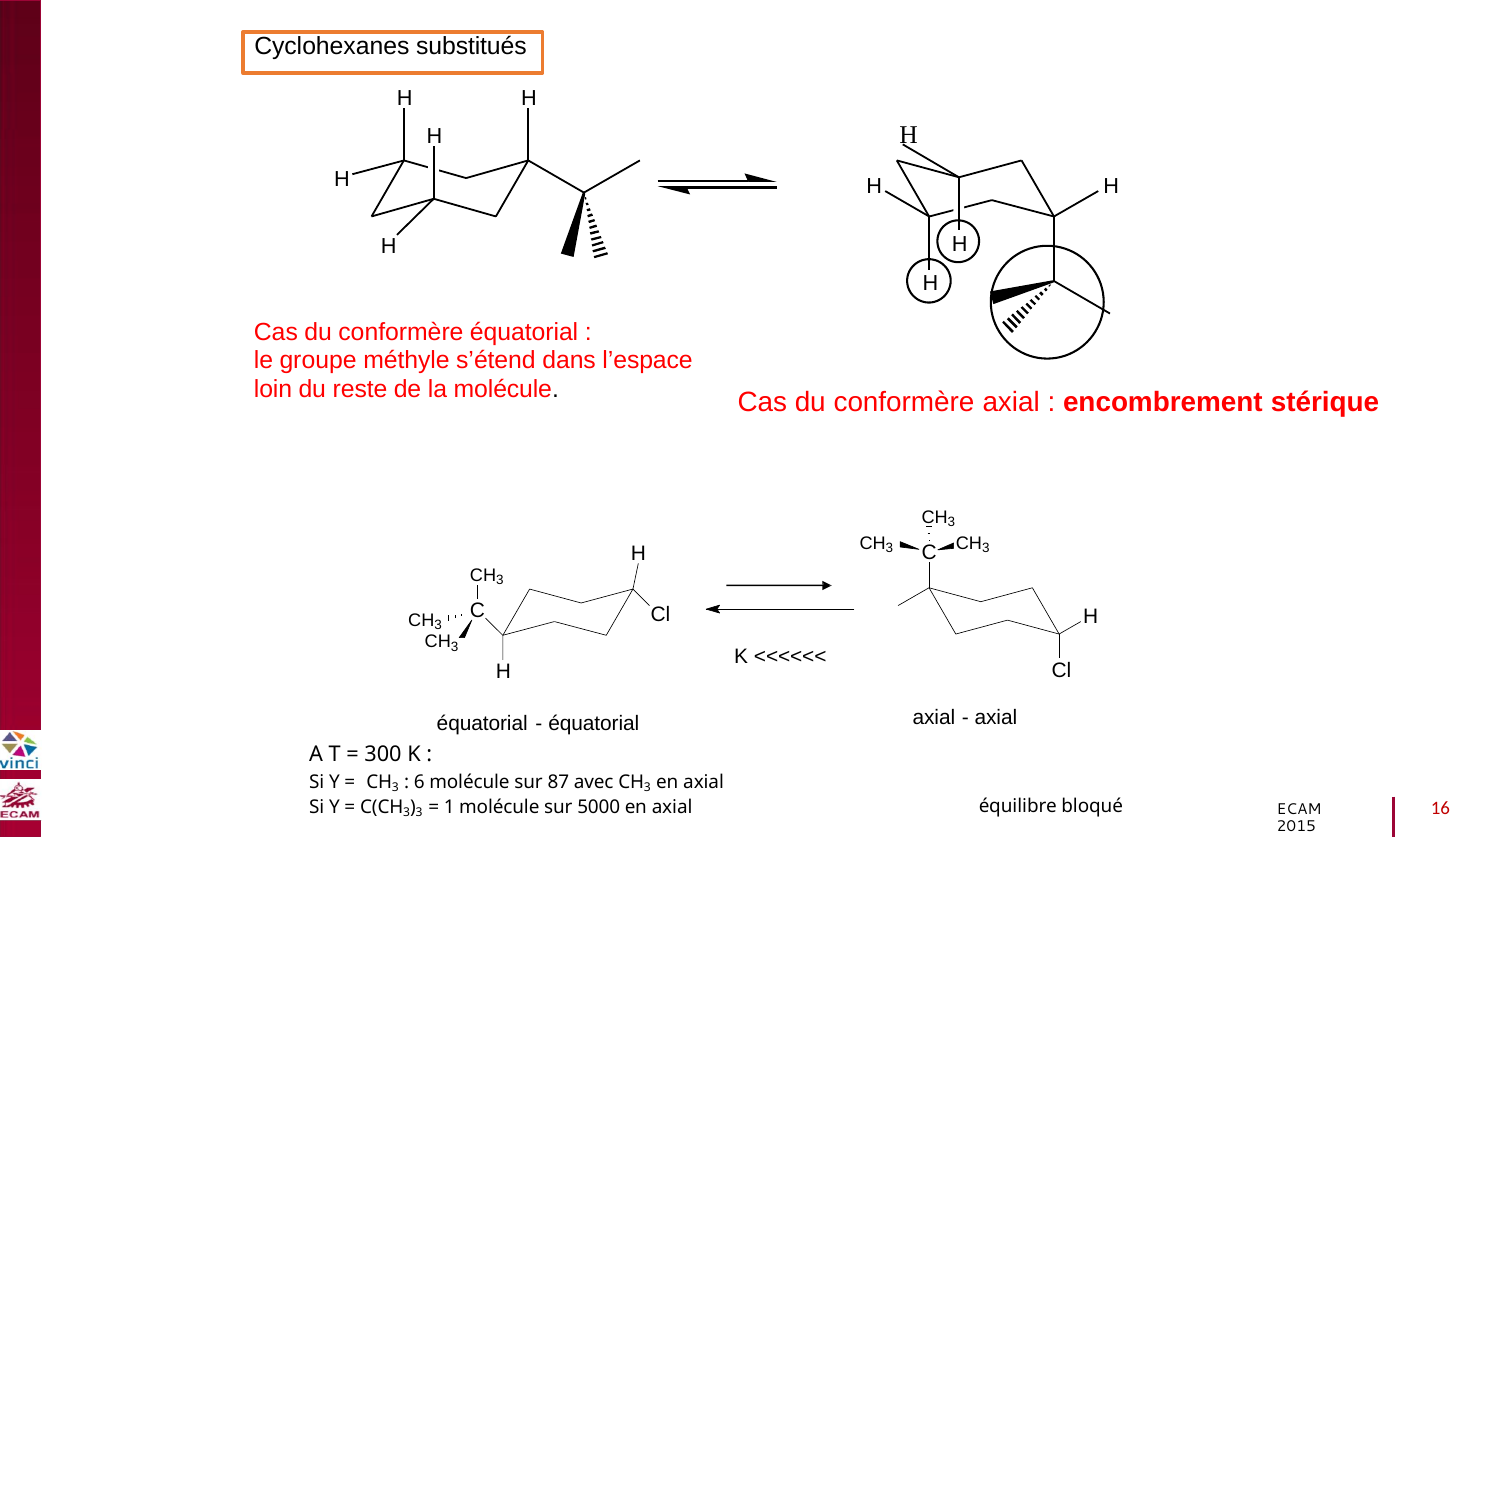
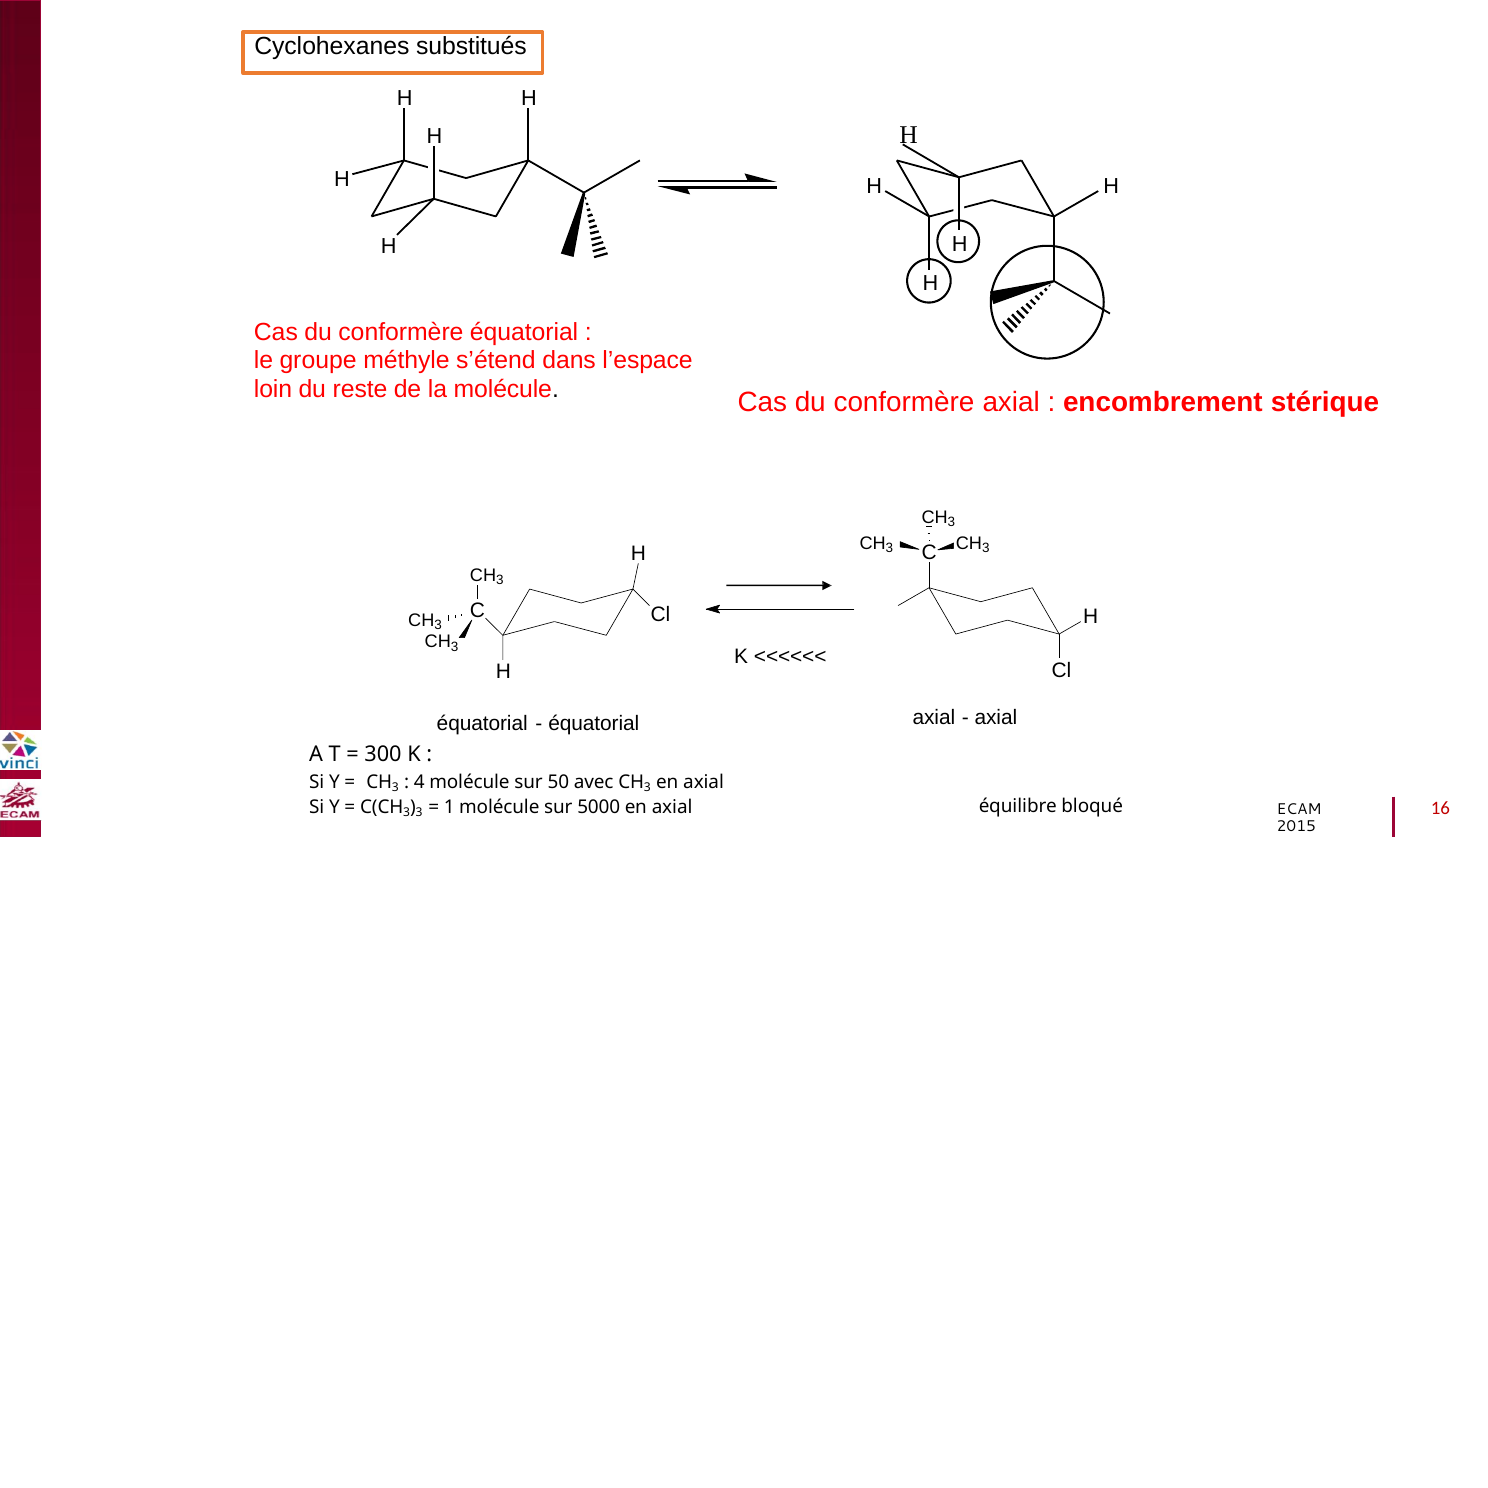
6: 6 -> 4 (419, 782)
87: 87 -> 50 (558, 782)
